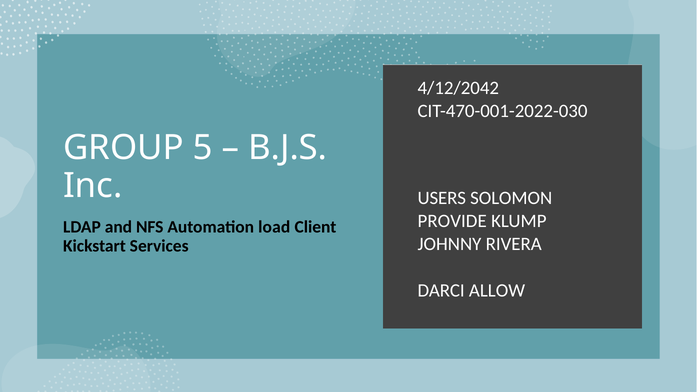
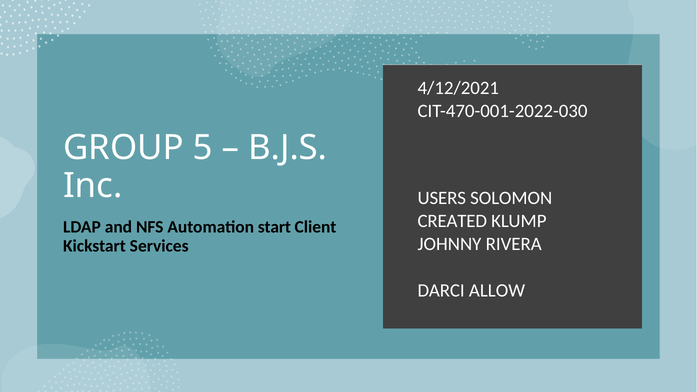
4/12/2042: 4/12/2042 -> 4/12/2021 (458, 88)
PROVIDE: PROVIDE -> CREATED (452, 221)
load: load -> start (274, 227)
